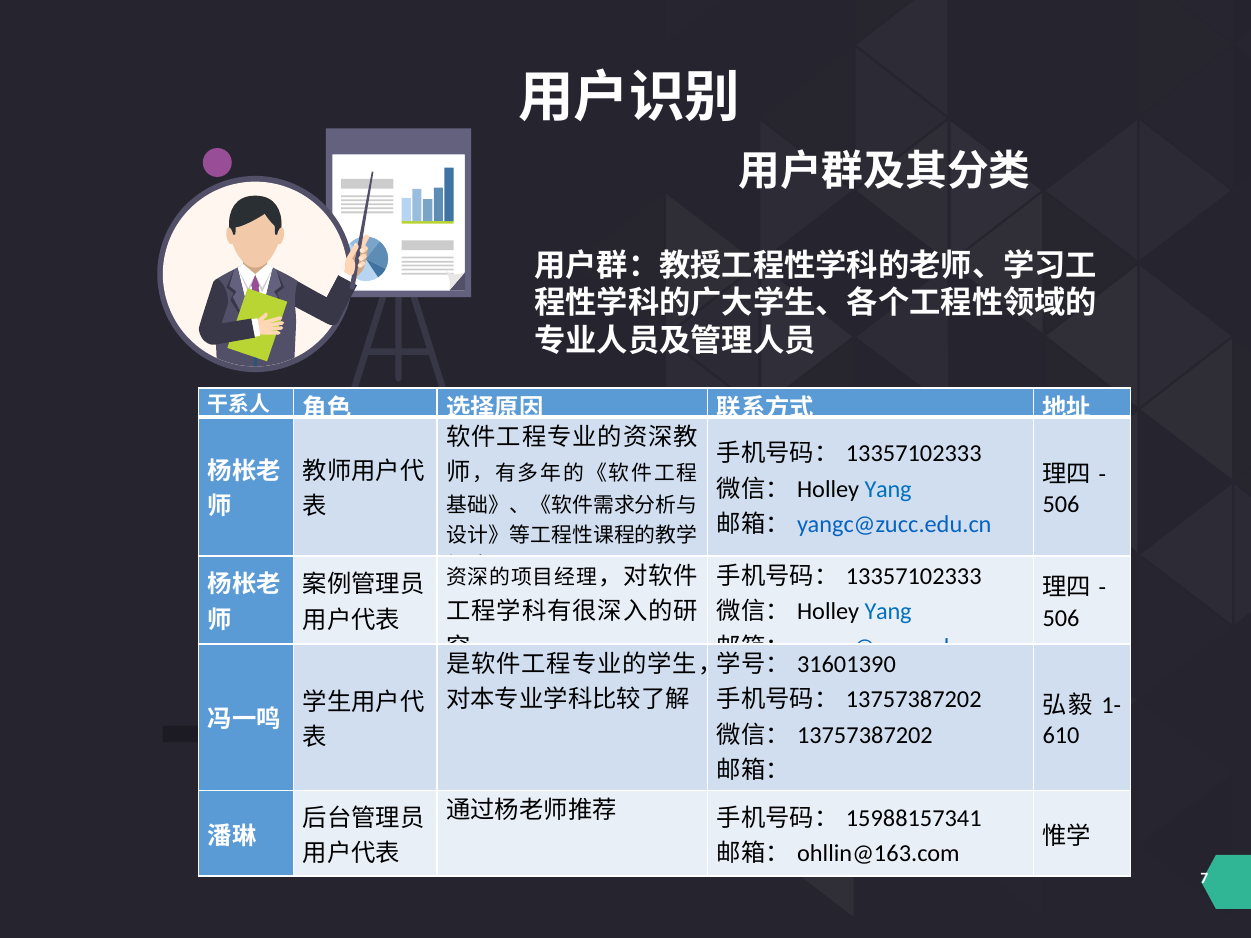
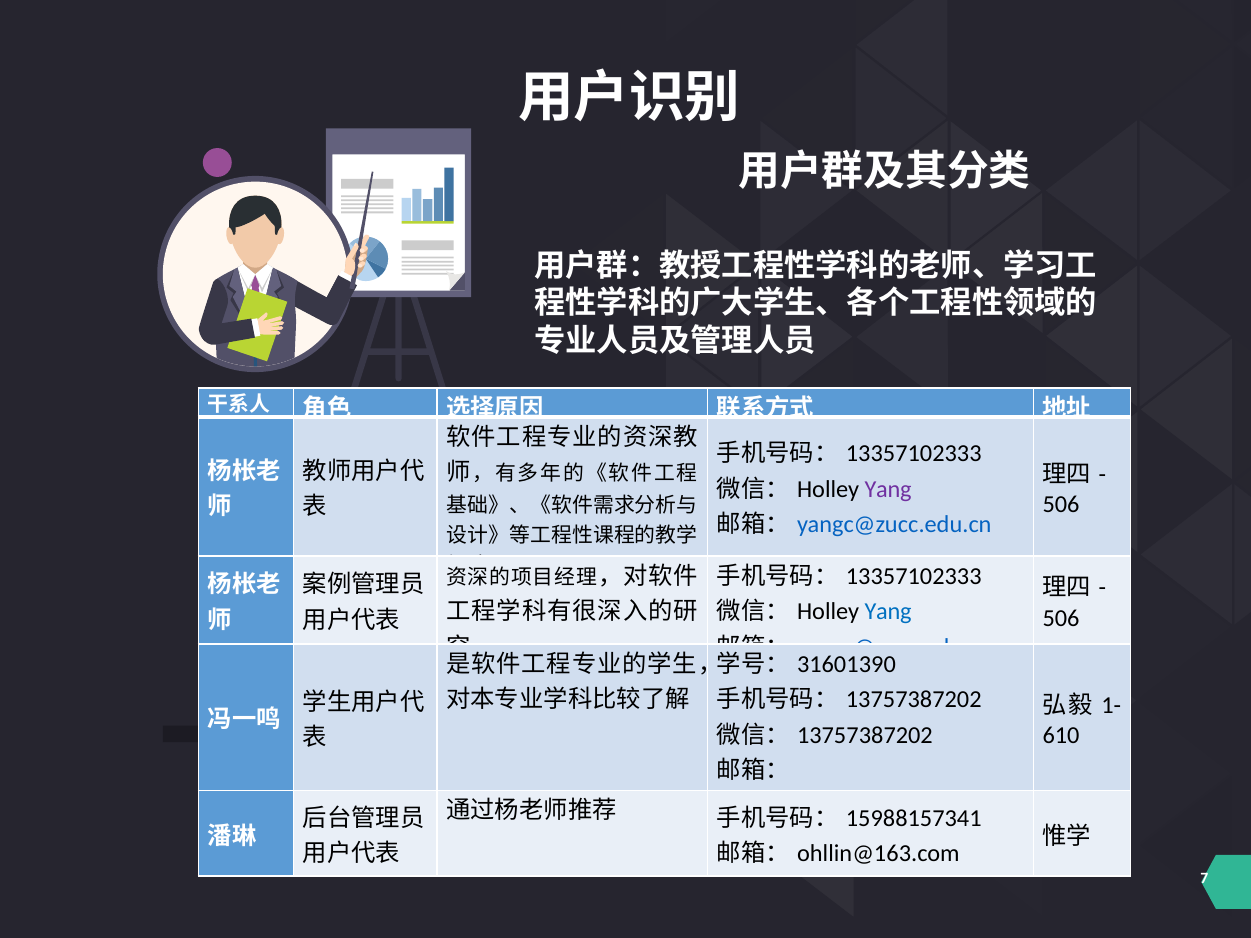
Yang colour: blue -> purple (888, 489)
